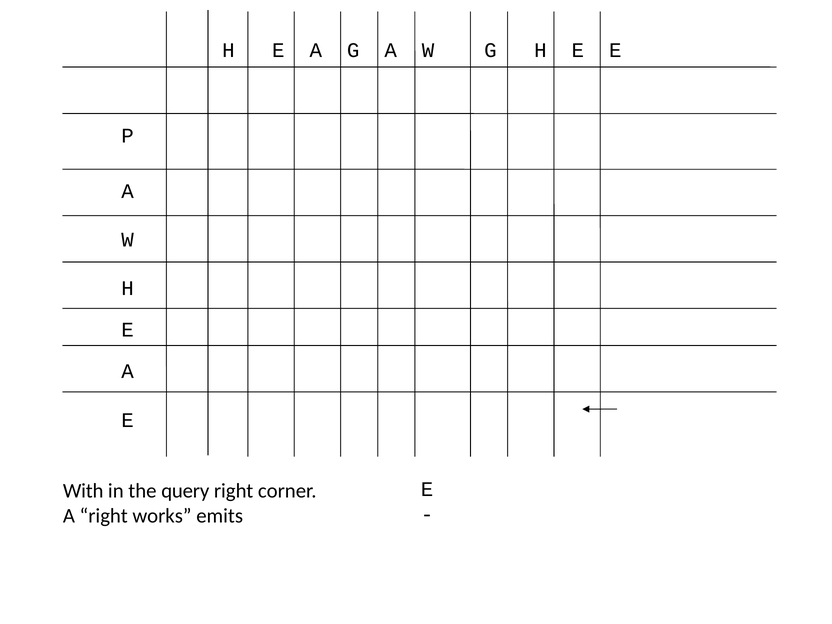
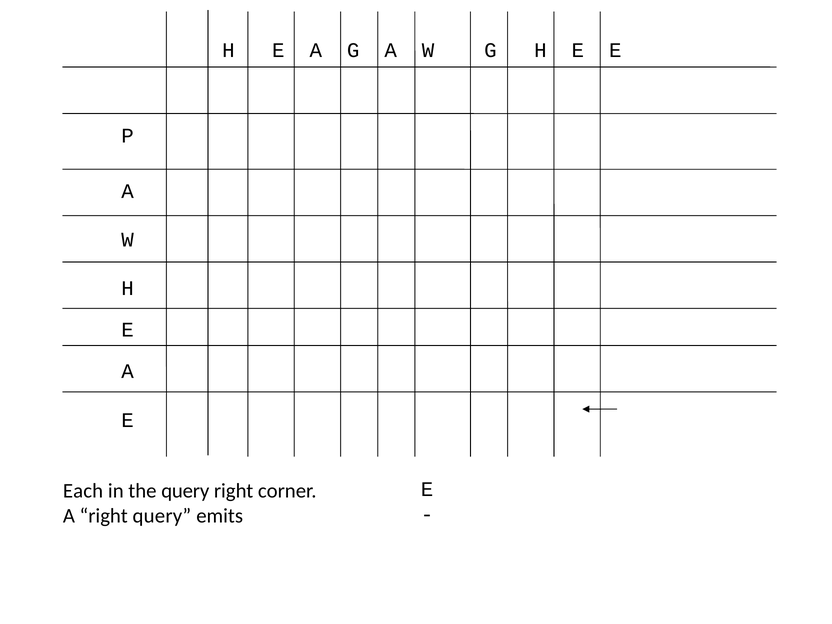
With: With -> Each (83, 491)
right works: works -> query (162, 516)
